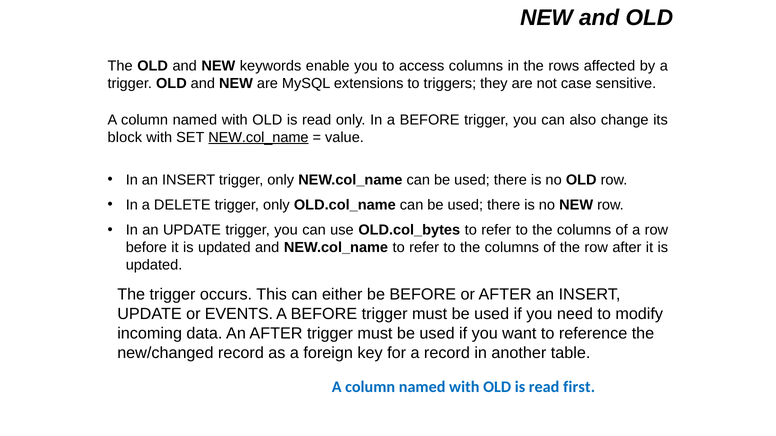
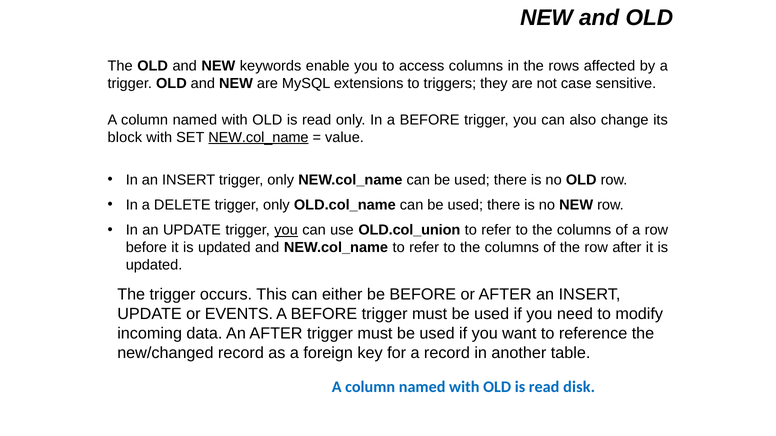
you underline: none -> present (286, 230)
OLD.col_bytes: OLD.col_bytes -> OLD.col_union (409, 230)
first: first -> disk (579, 387)
